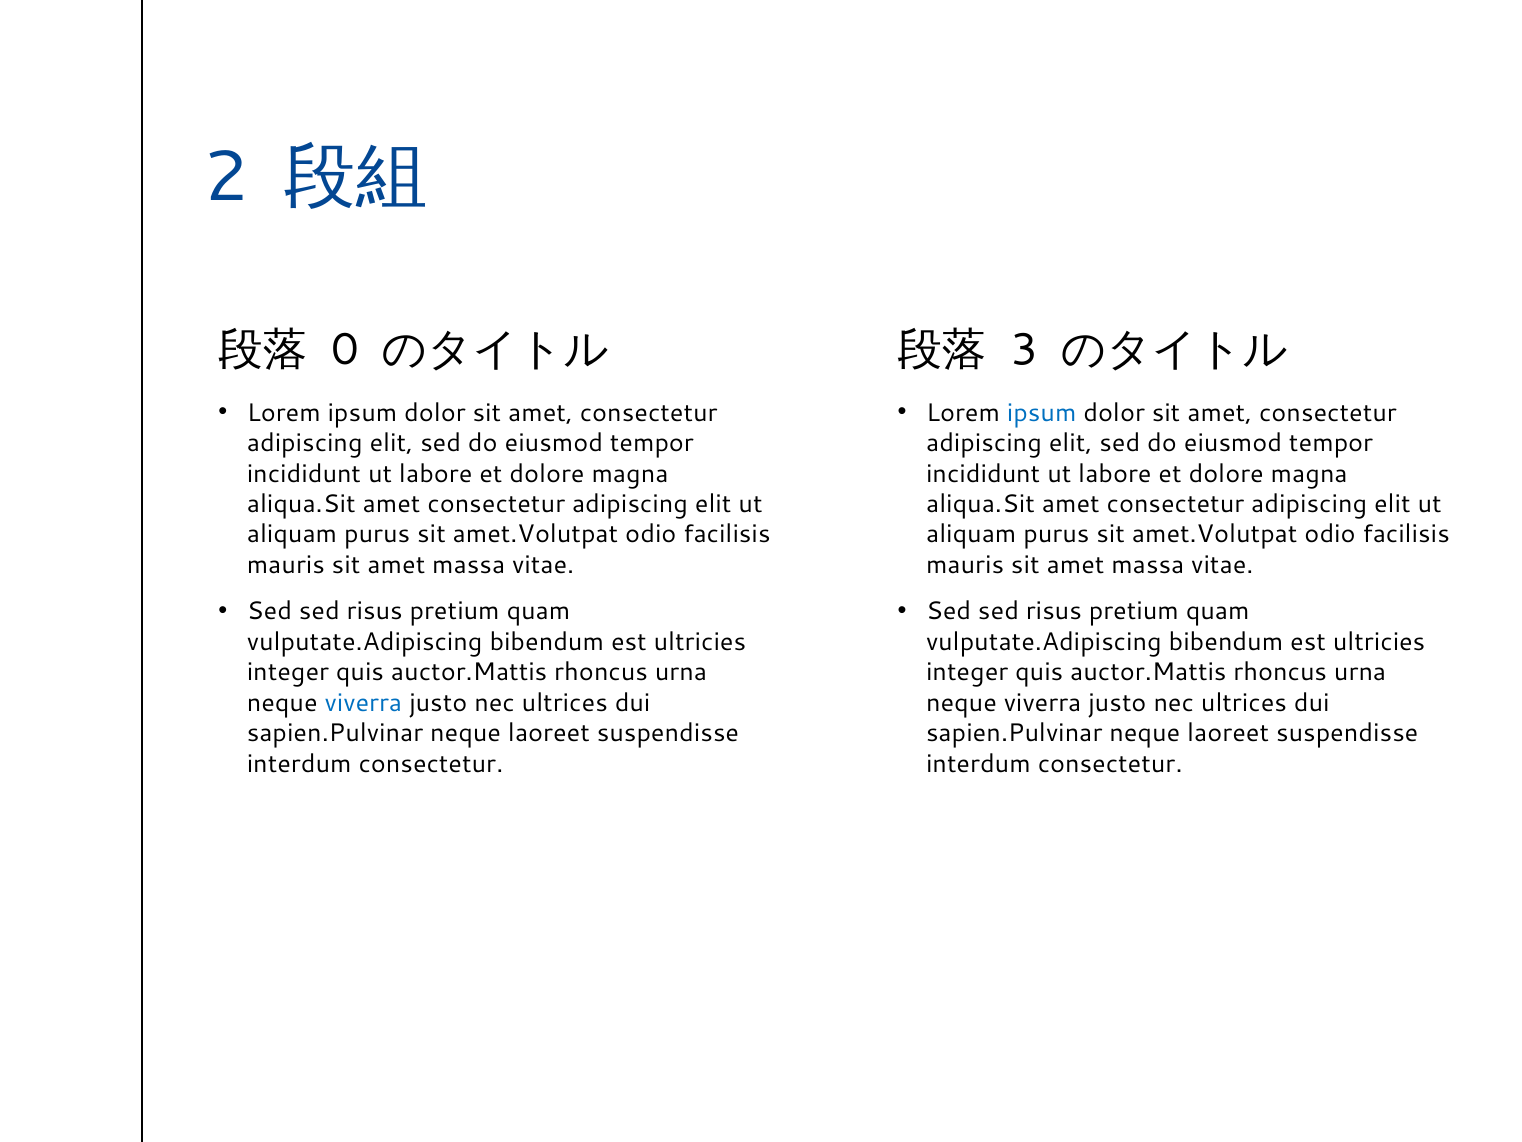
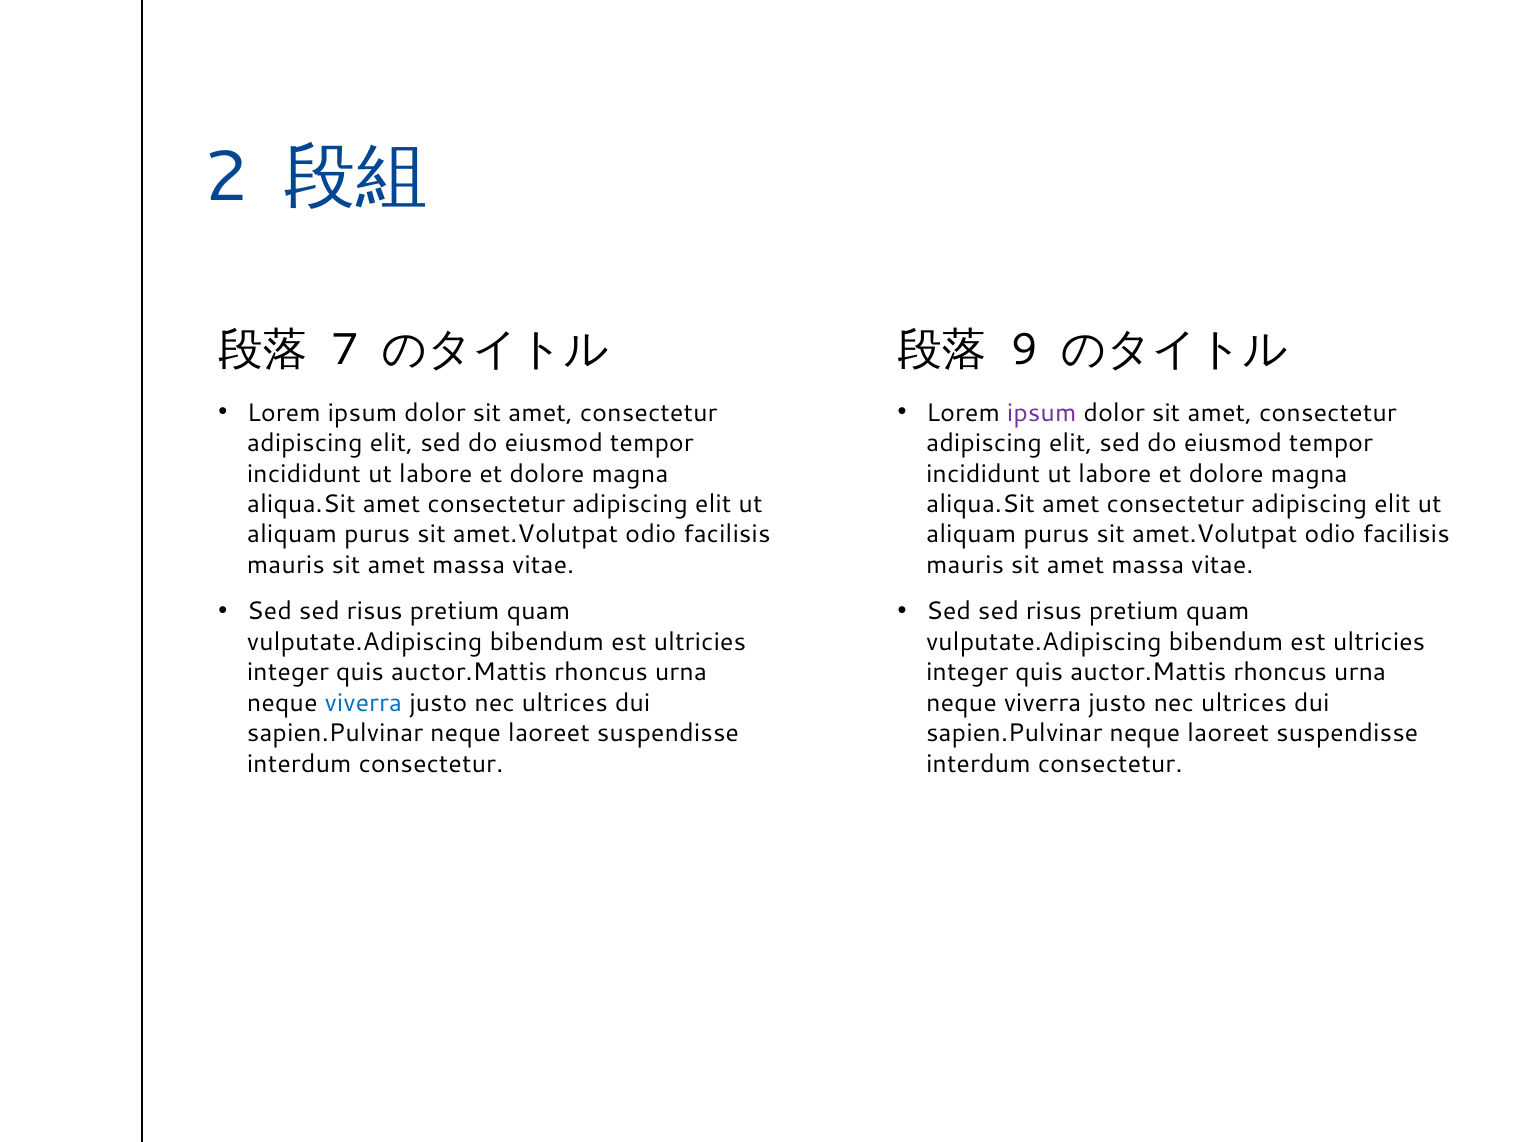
0: 0 -> 7 (345, 350)
3: 3 -> 9 (1024, 350)
ipsum colour: blue -> purple (1042, 413)
